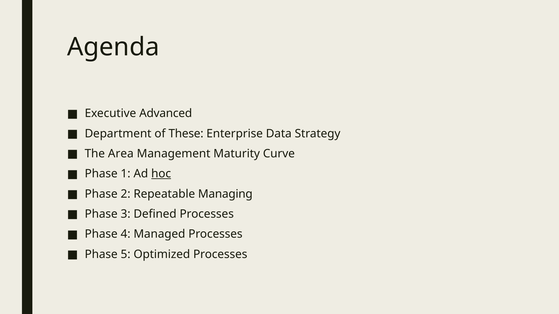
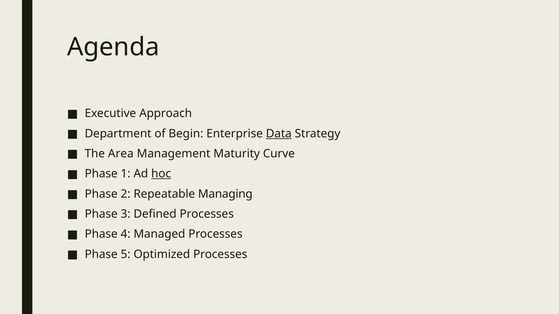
Advanced: Advanced -> Approach (166, 114)
These: These -> Begin (186, 134)
Data underline: none -> present (279, 134)
